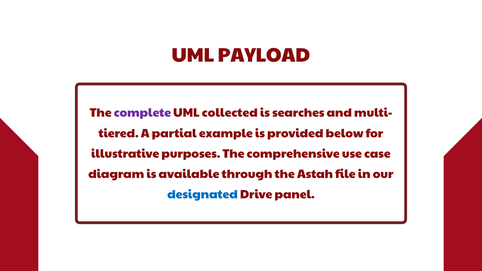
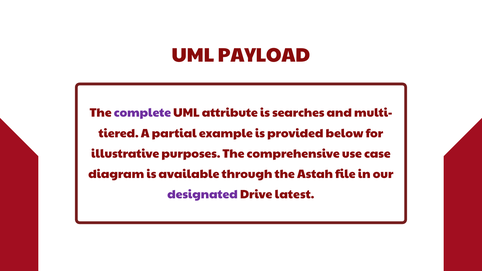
collected: collected -> attribute (230, 113)
designated colour: blue -> purple (203, 195)
panel: panel -> latest (295, 195)
